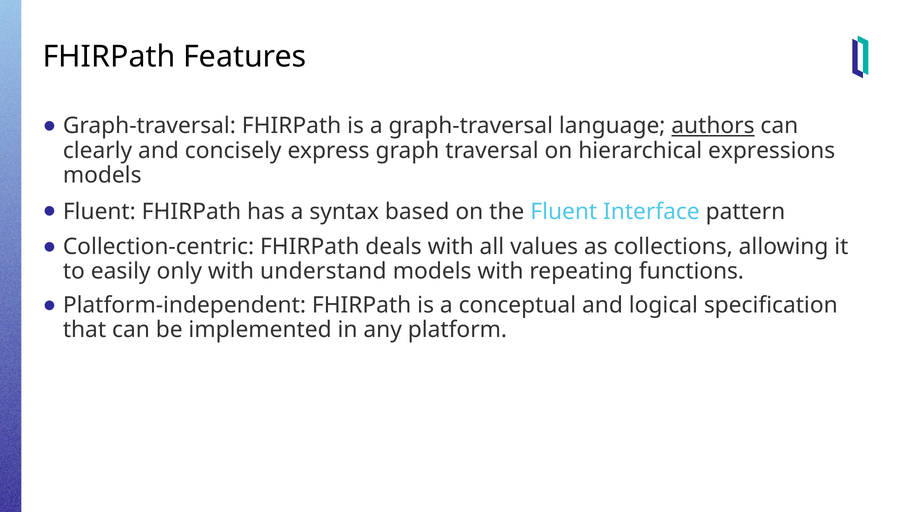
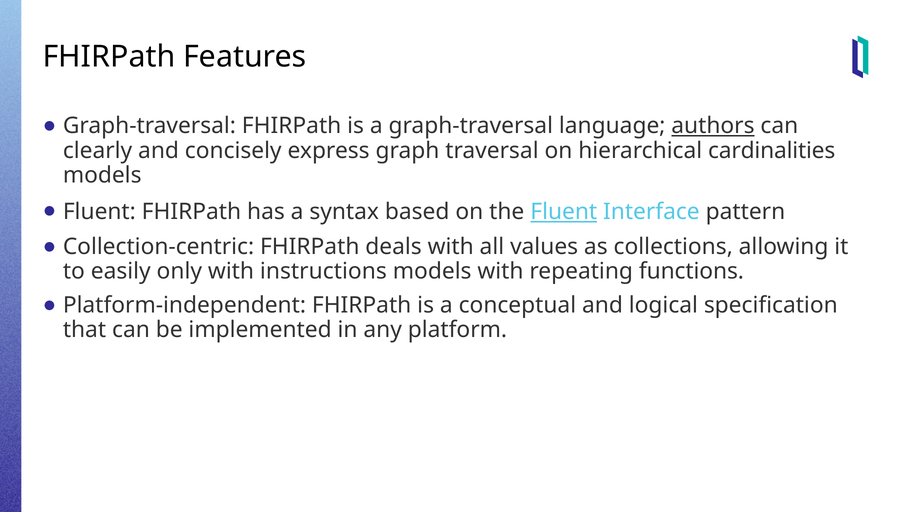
expressions: expressions -> cardinalities (772, 151)
Fluent underline: none -> present (564, 212)
understand: understand -> instructions (323, 271)
